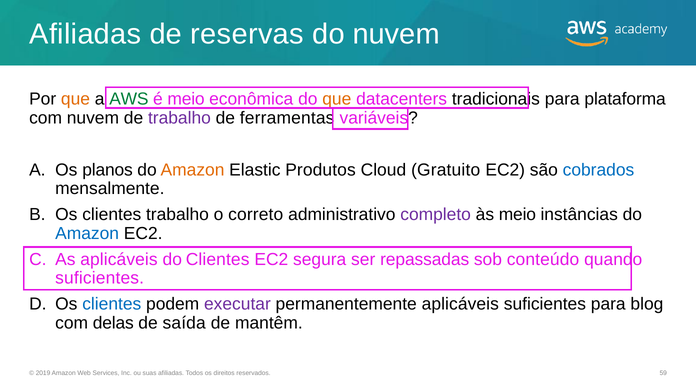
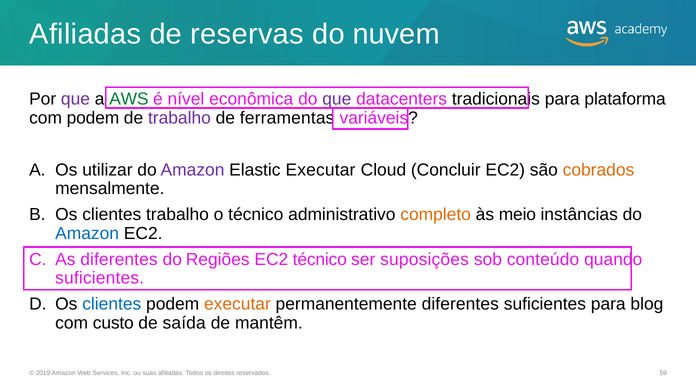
que colour: orange -> purple (75, 99)
é meio: meio -> nível (186, 99)
que colour: orange -> purple (337, 99)
com nuvem: nuvem -> podem (93, 118)
planos: planos -> utilizar (107, 170)
Amazon colour: orange -> purple (193, 170)
Elastic Produtos: Produtos -> Executar (320, 170)
Gratuito: Gratuito -> Concluir (446, 170)
cobrados colour: blue -> orange (598, 170)
o correto: correto -> técnico (256, 215)
completo colour: purple -> orange (436, 215)
As aplicáveis: aplicáveis -> diferentes (119, 260)
do Clientes: Clientes -> Regiões (218, 260)
EC2 segura: segura -> técnico (320, 260)
repassadas: repassadas -> suposições (425, 260)
executar colour: purple -> orange (237, 304)
permanentemente aplicáveis: aplicáveis -> diferentes (460, 304)
delas: delas -> custo (113, 323)
